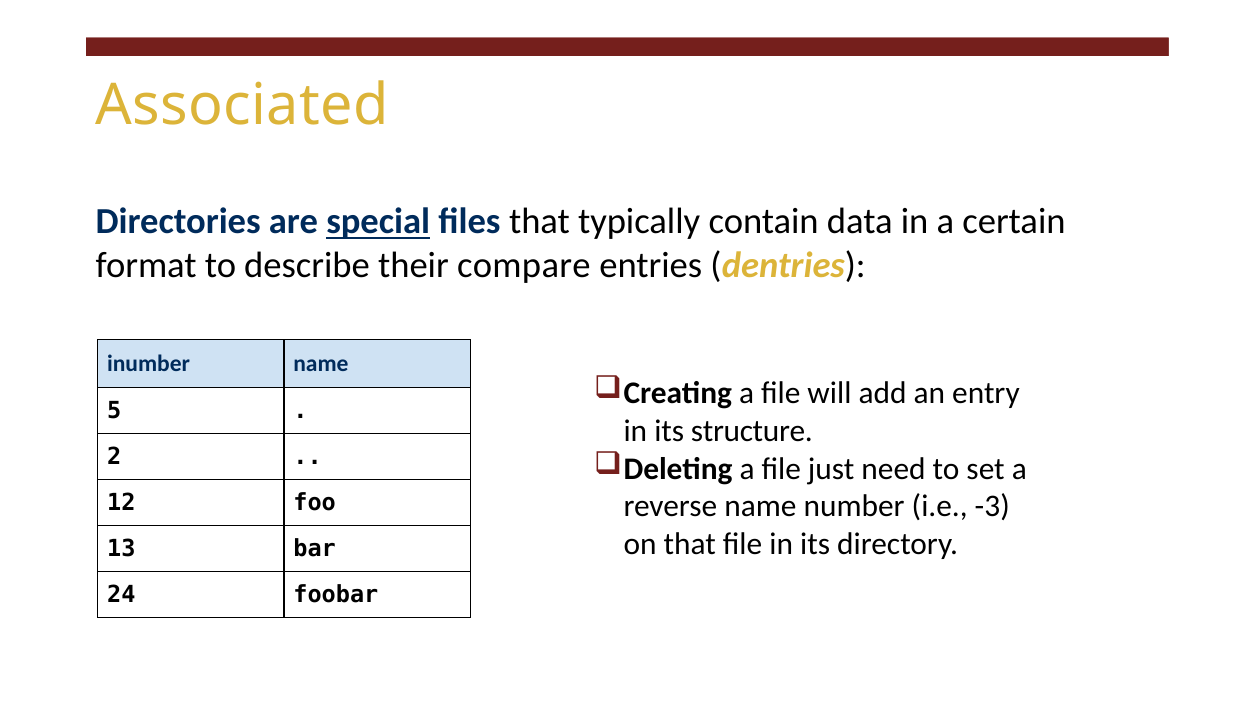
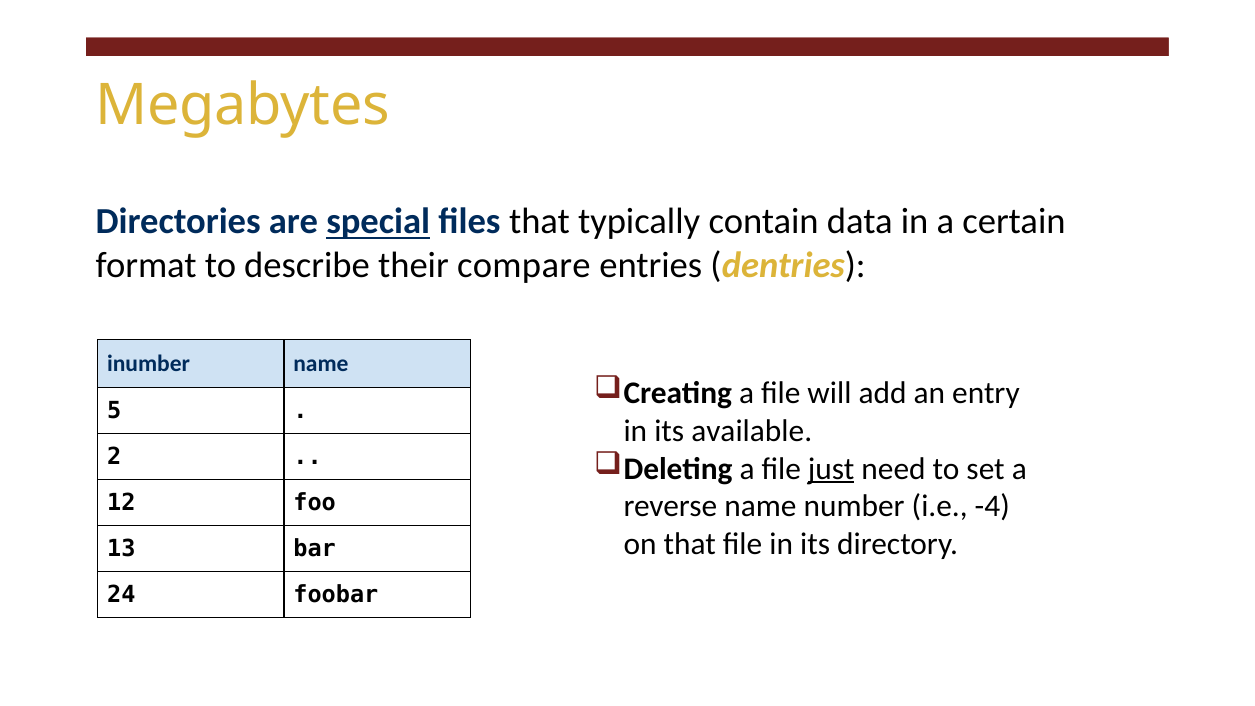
Associated: Associated -> Megabytes (243, 105)
structure: structure -> available (752, 431)
just underline: none -> present (831, 469)
-3: -3 -> -4 (992, 506)
